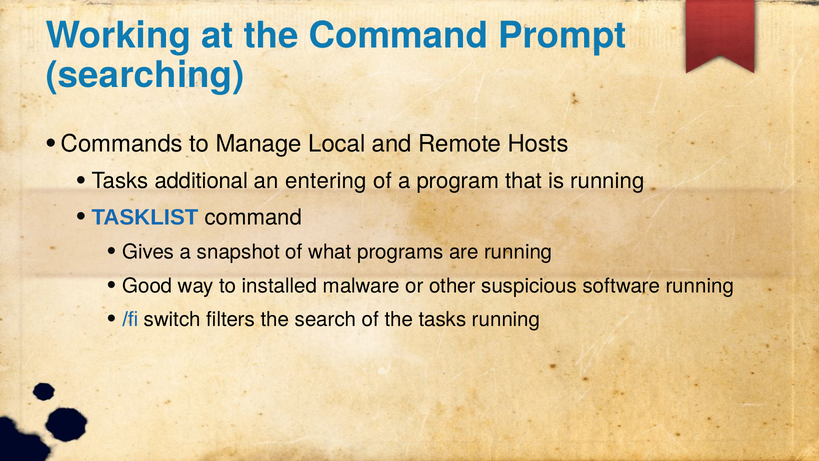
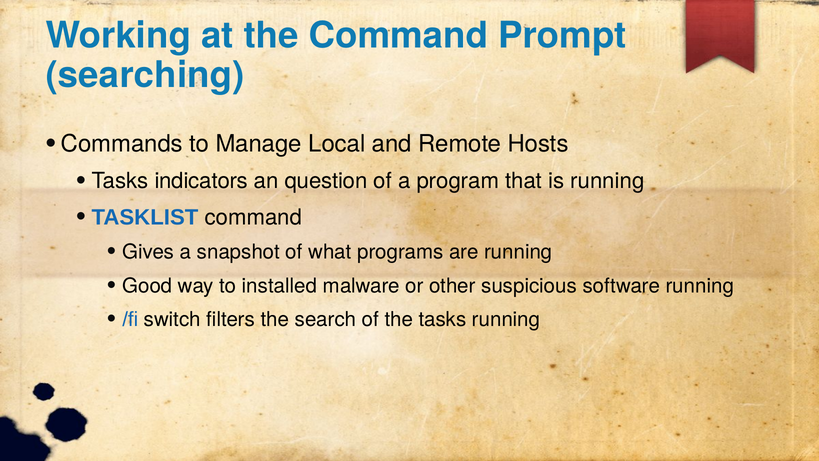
additional: additional -> indicators (201, 181)
entering: entering -> question (326, 181)
